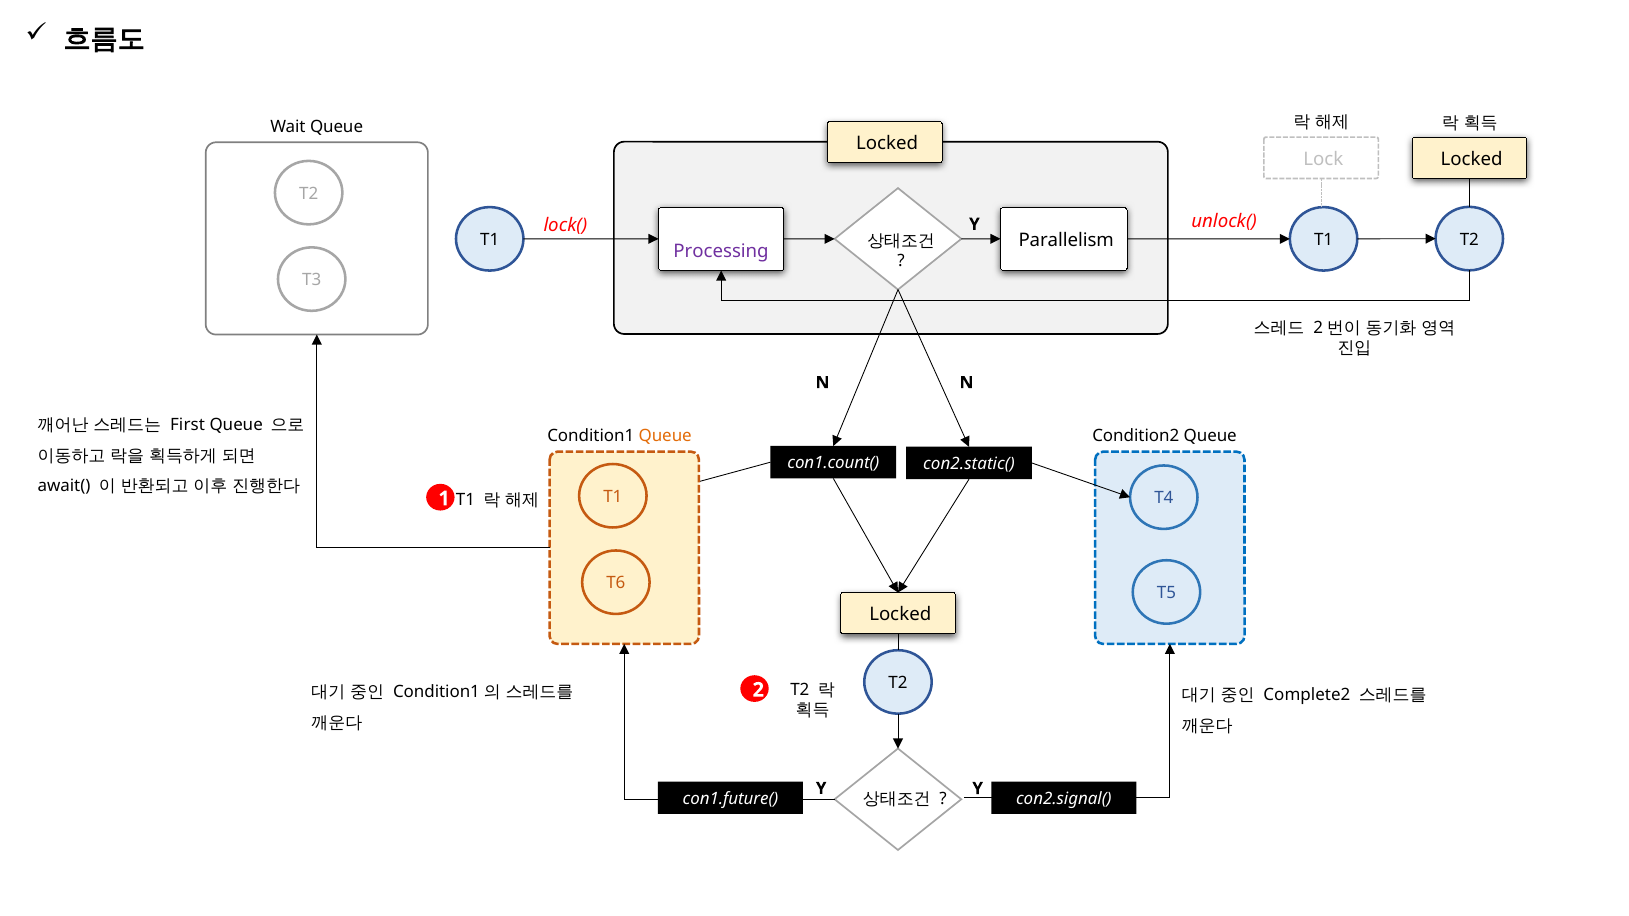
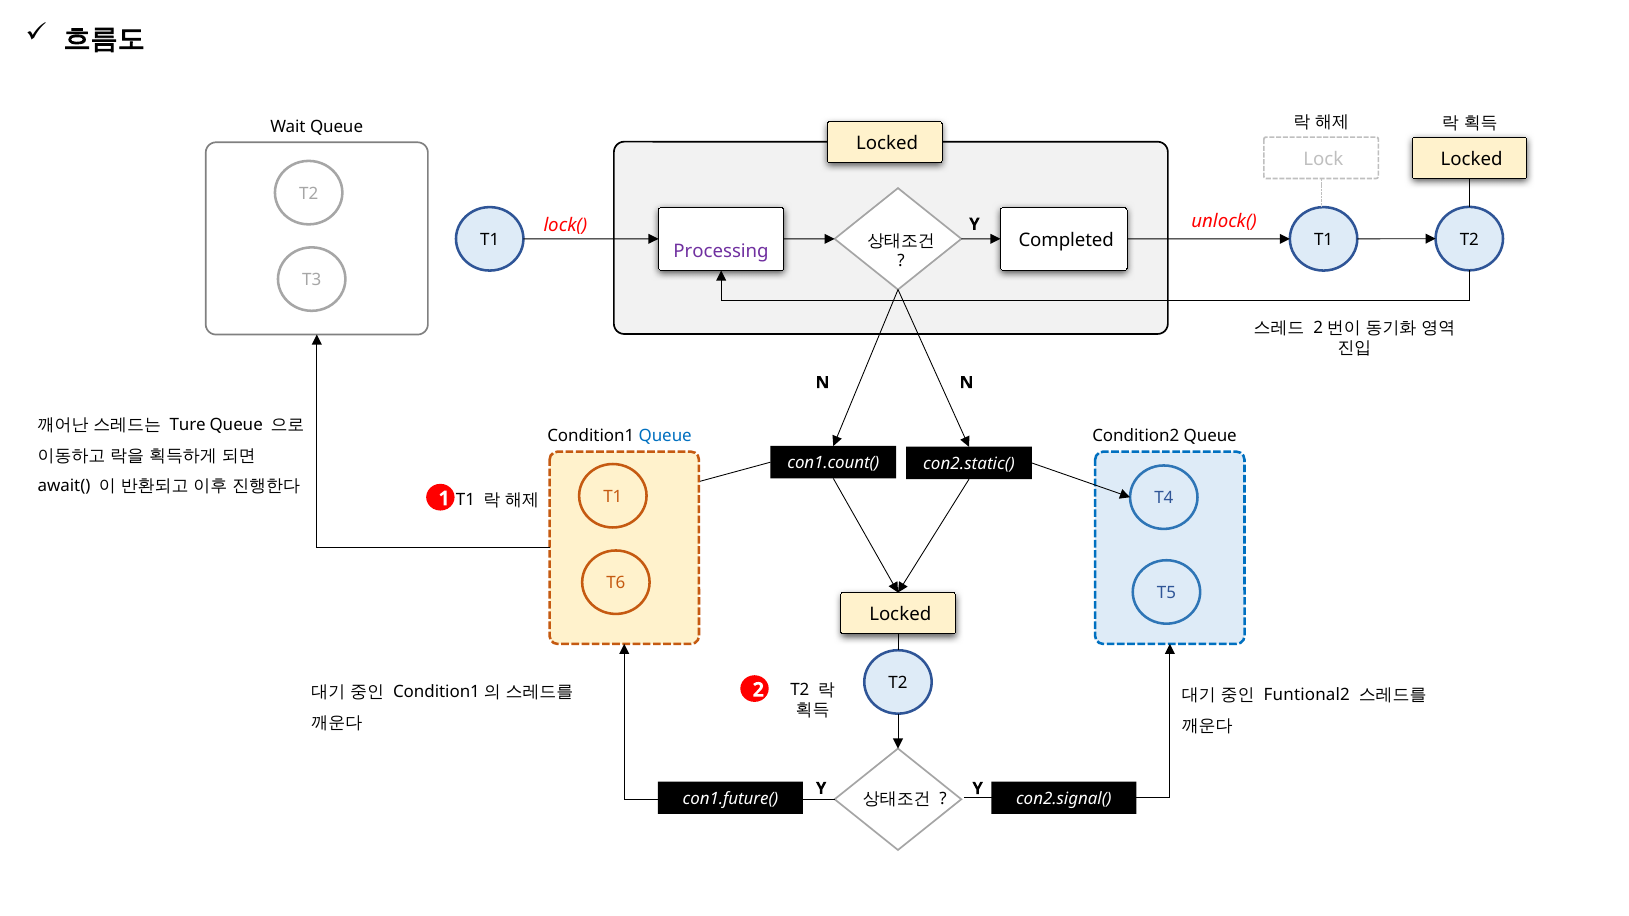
Parallelism: Parallelism -> Completed (1066, 240)
First: First -> Ture (188, 425)
Queue colour: orange -> blue (665, 436)
Complete2: Complete2 -> Funtional2 (1307, 695)
